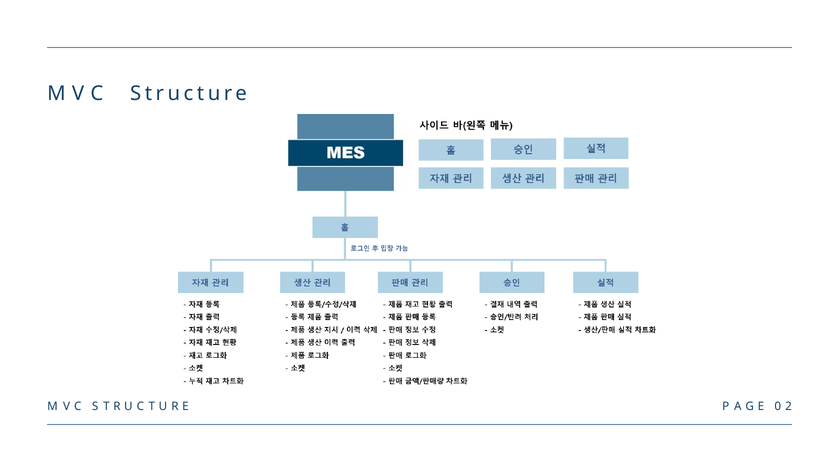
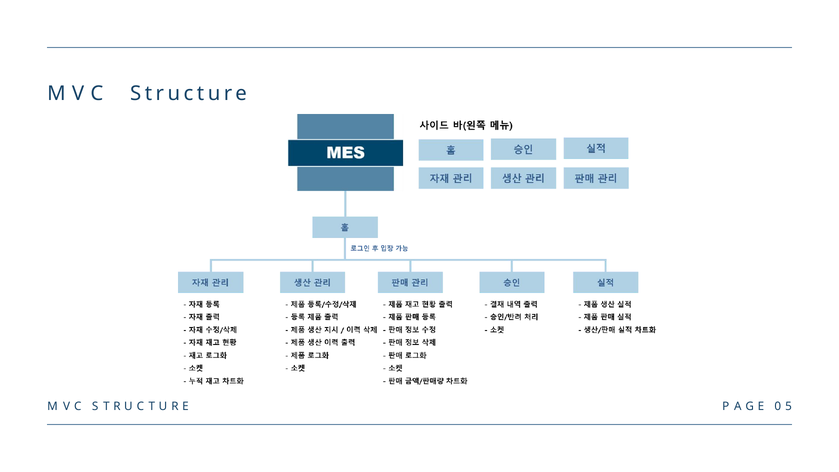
2: 2 -> 5 (789, 406)
